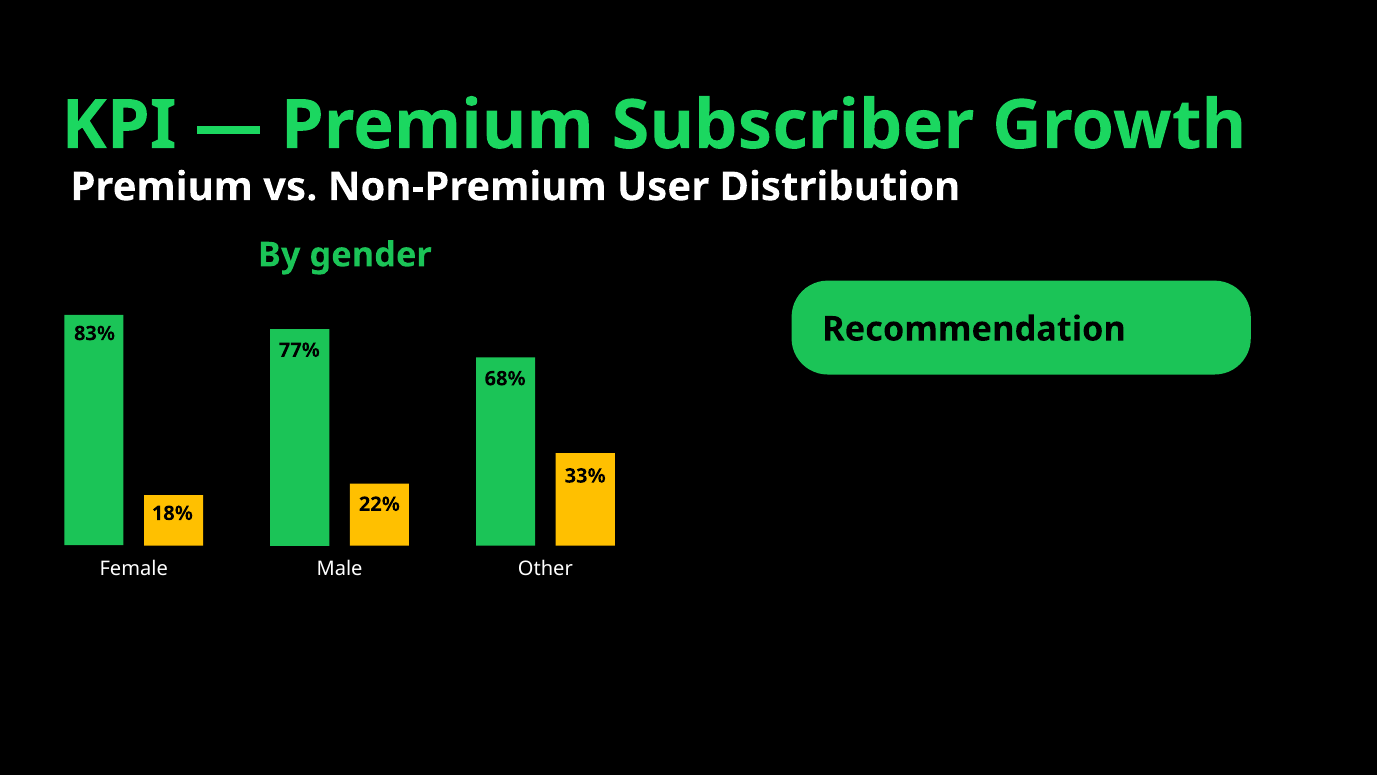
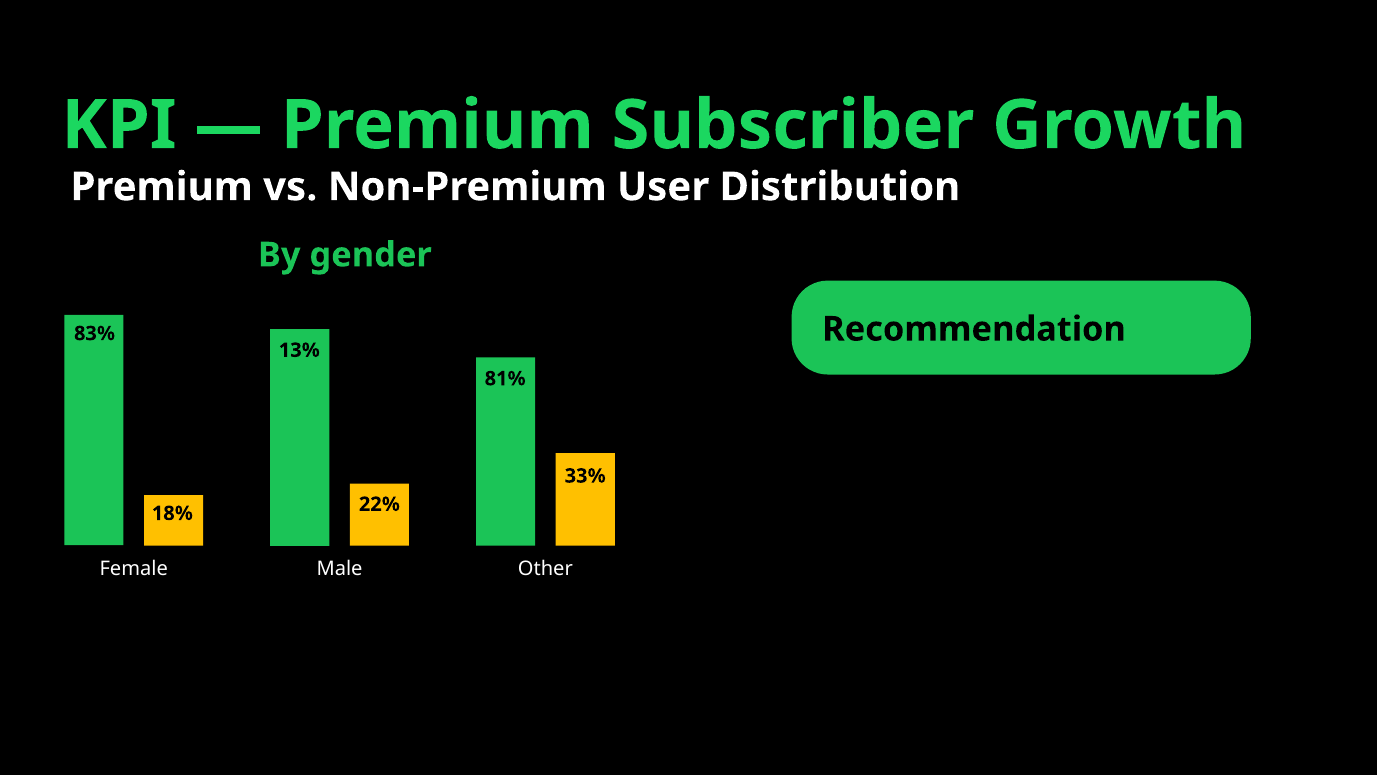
77%: 77% -> 13% (299, 350)
68%: 68% -> 81% (505, 378)
